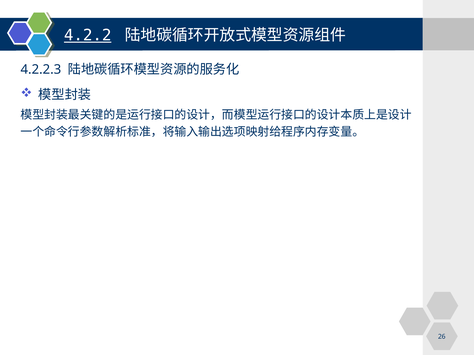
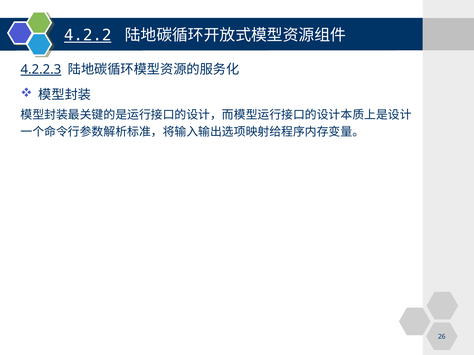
4.2.2.3 underline: none -> present (41, 70)
